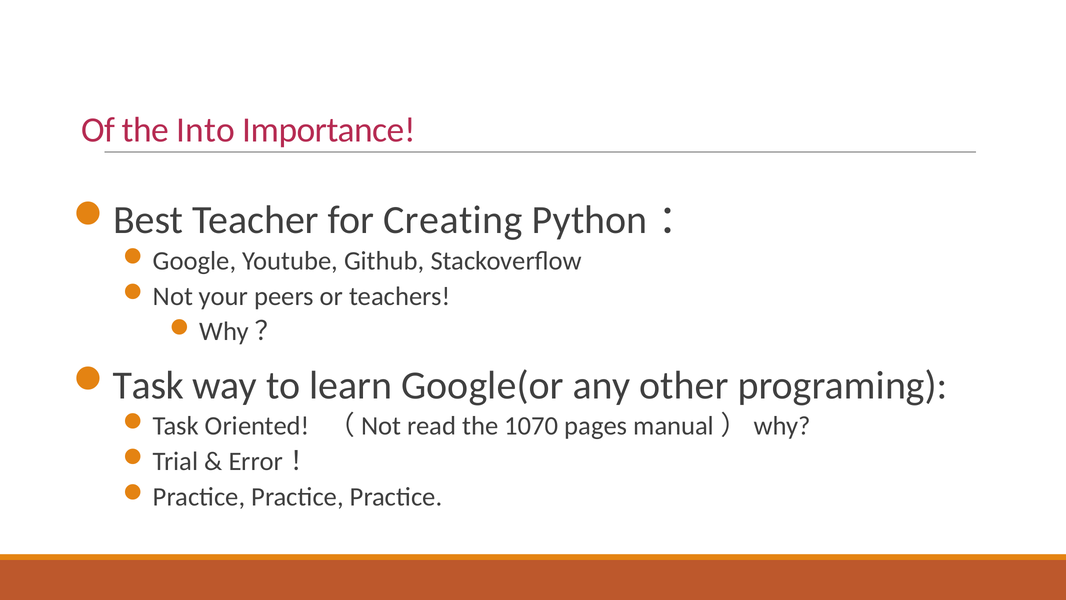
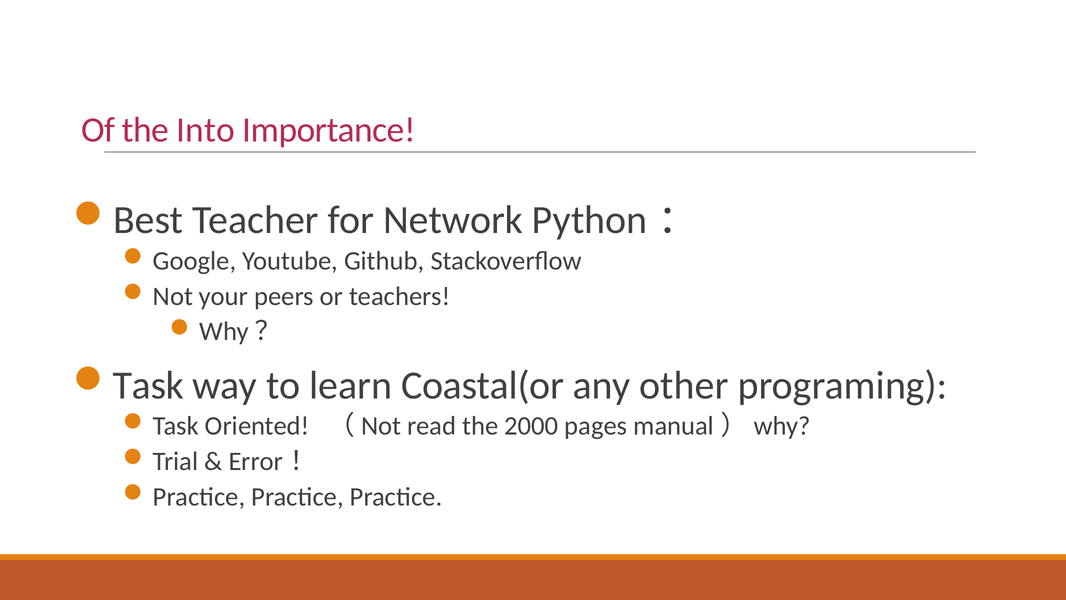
Creating: Creating -> Network (453, 220)
Google(or: Google(or -> Coastal(or (483, 385)
1070: 1070 -> 2000 (531, 426)
